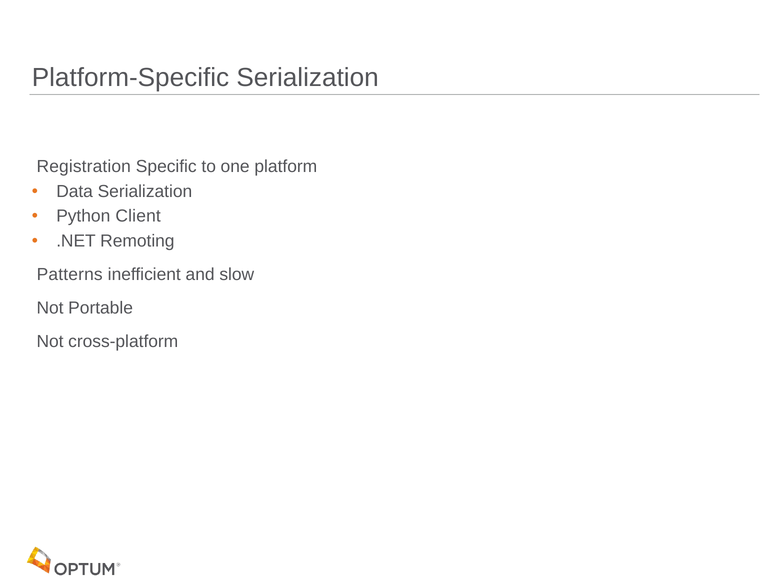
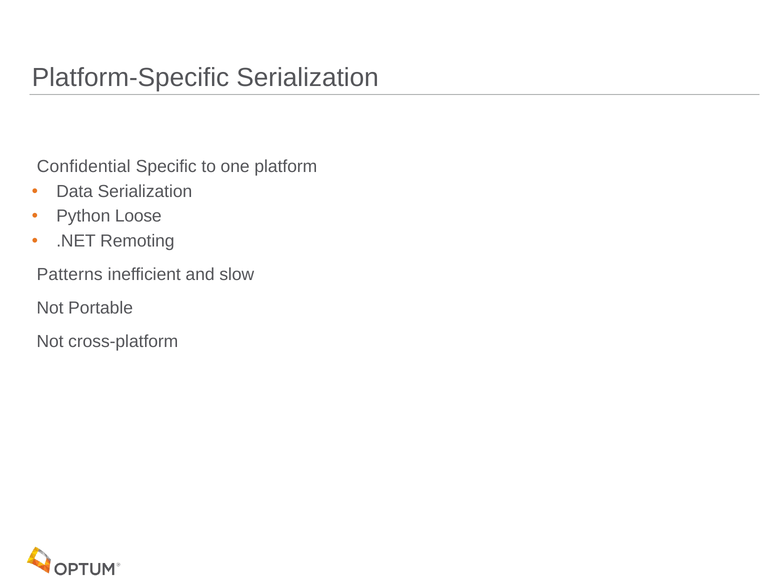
Registration: Registration -> Confidential (84, 167)
Client: Client -> Loose (138, 216)
